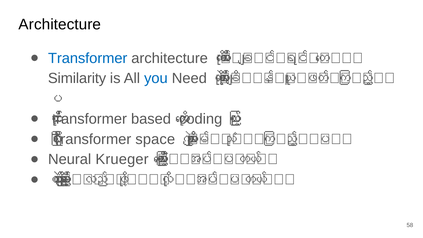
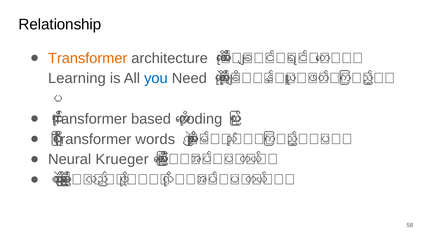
Architecture: Architecture -> Relationship (60, 24)
Transformer colour: blue -> orange (88, 58)
Similarity: Similarity -> Learning (77, 78)
space: space -> words (155, 139)
